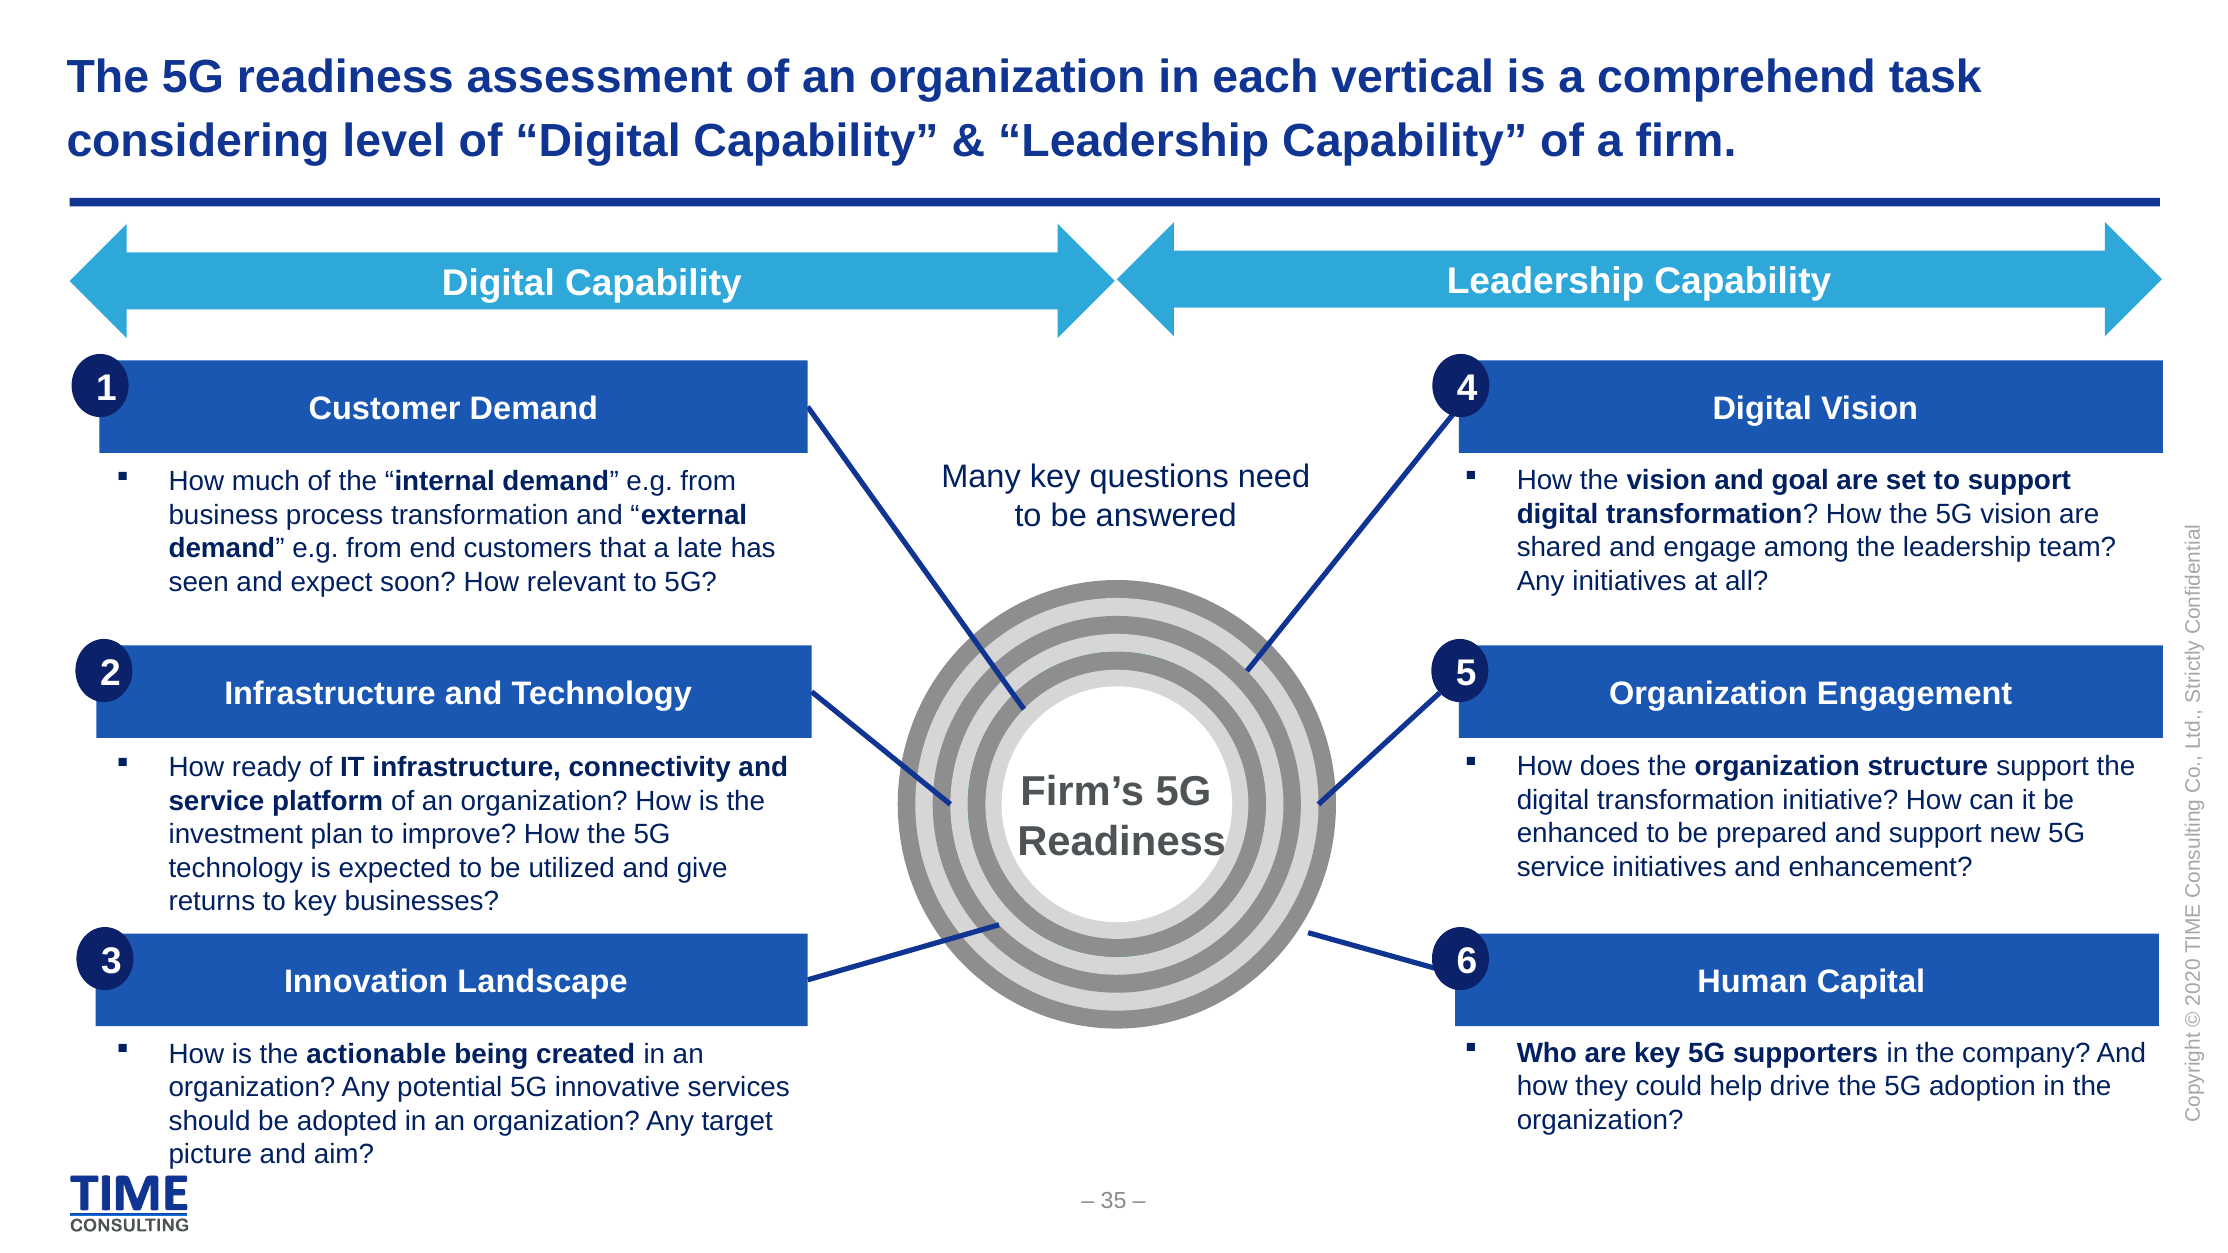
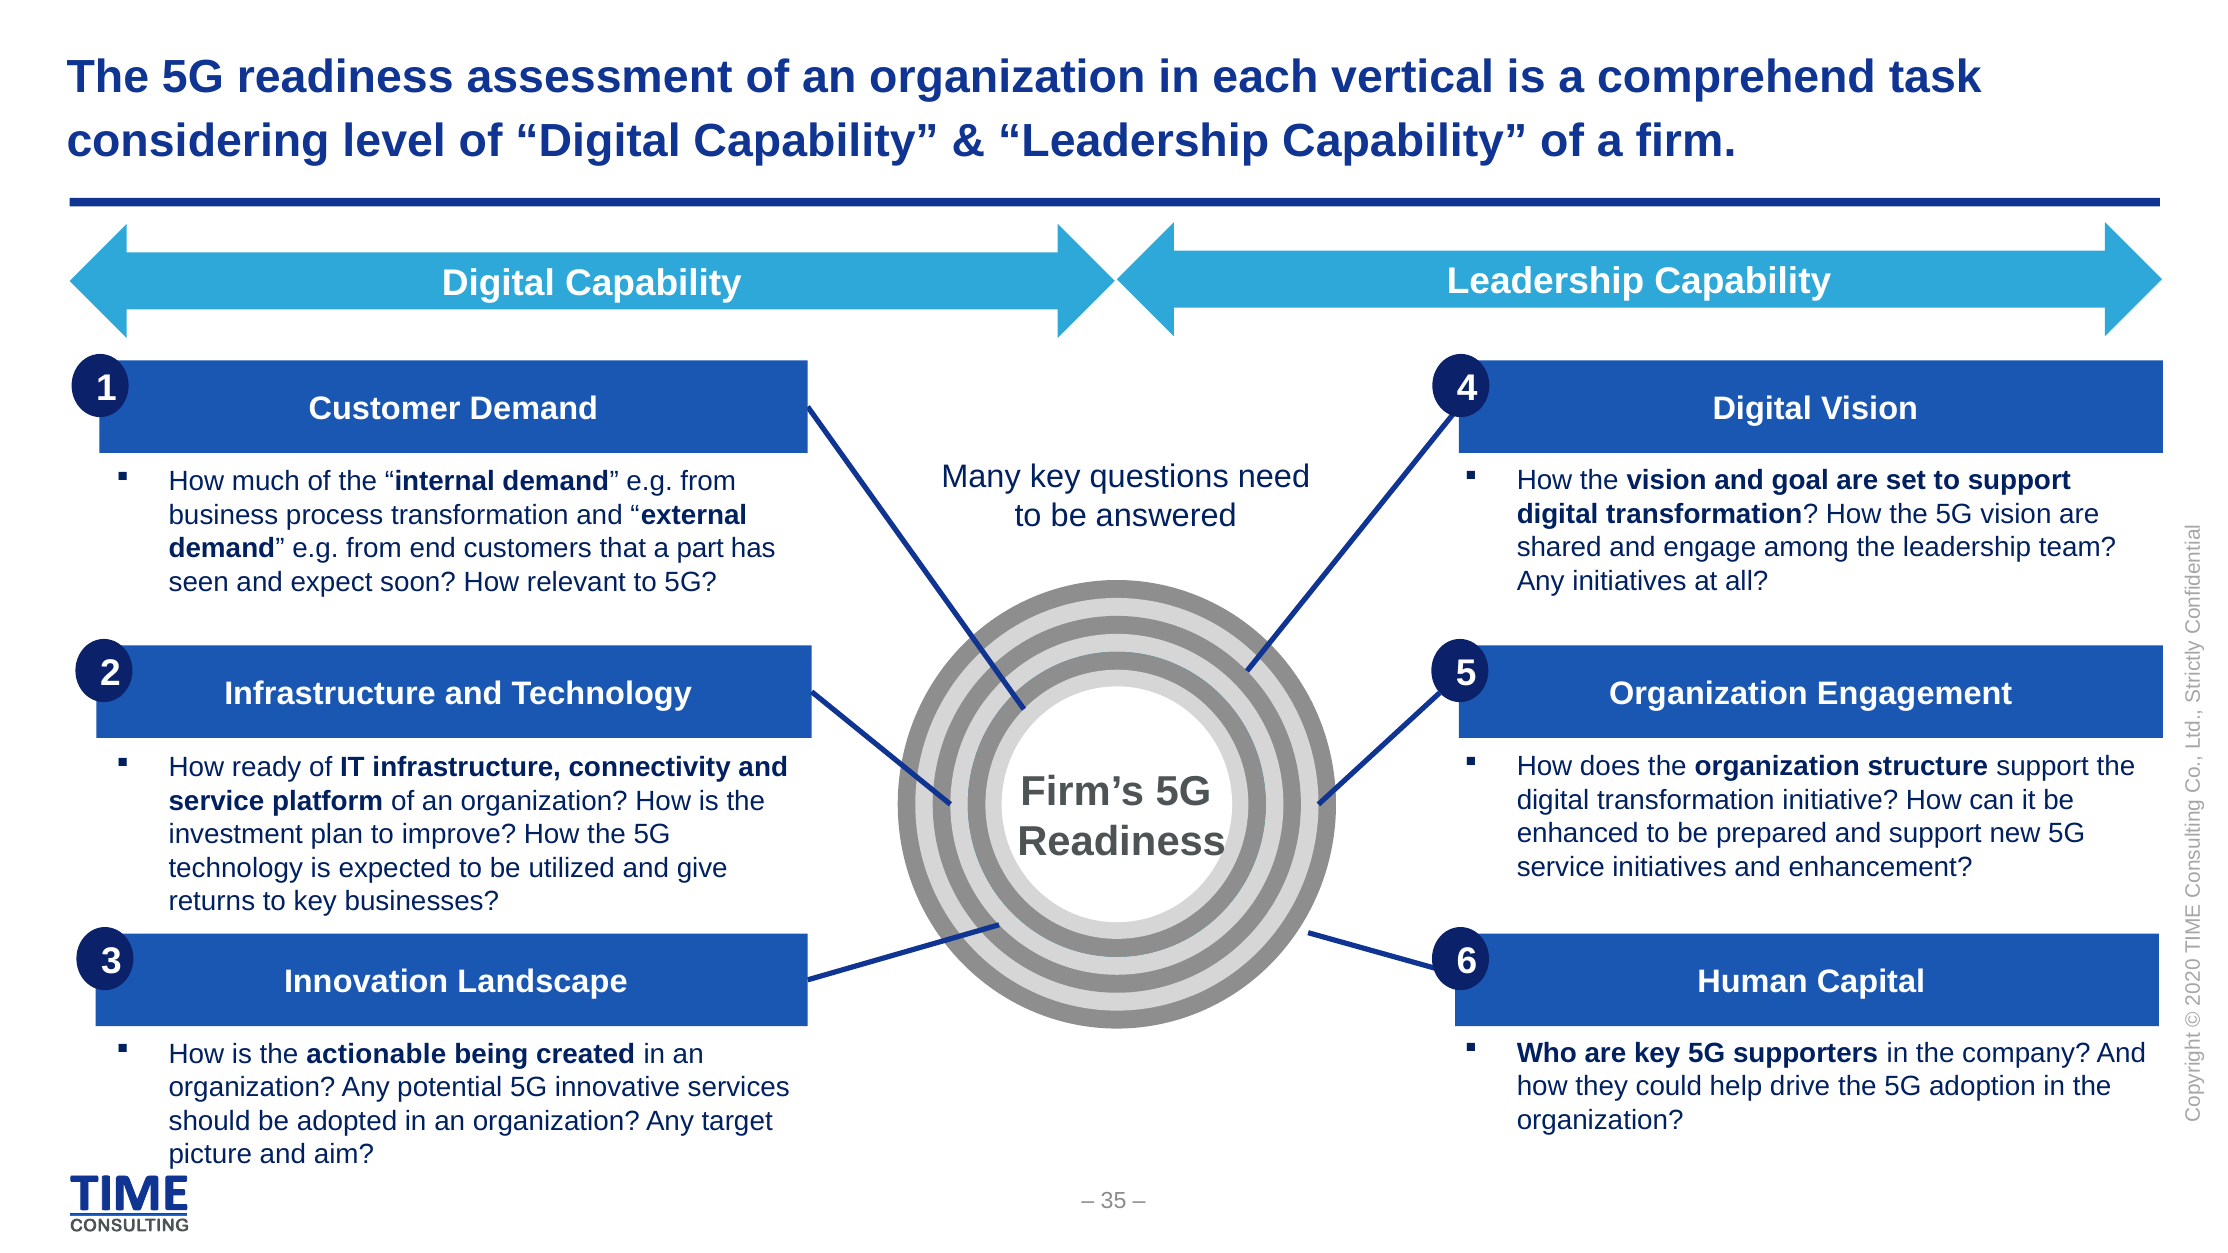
late: late -> part (700, 549)
